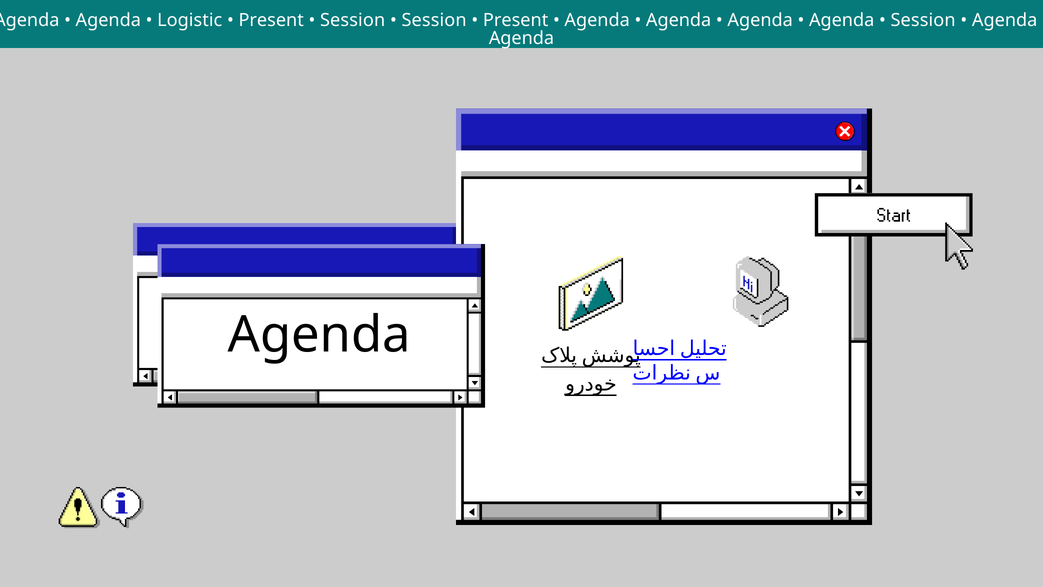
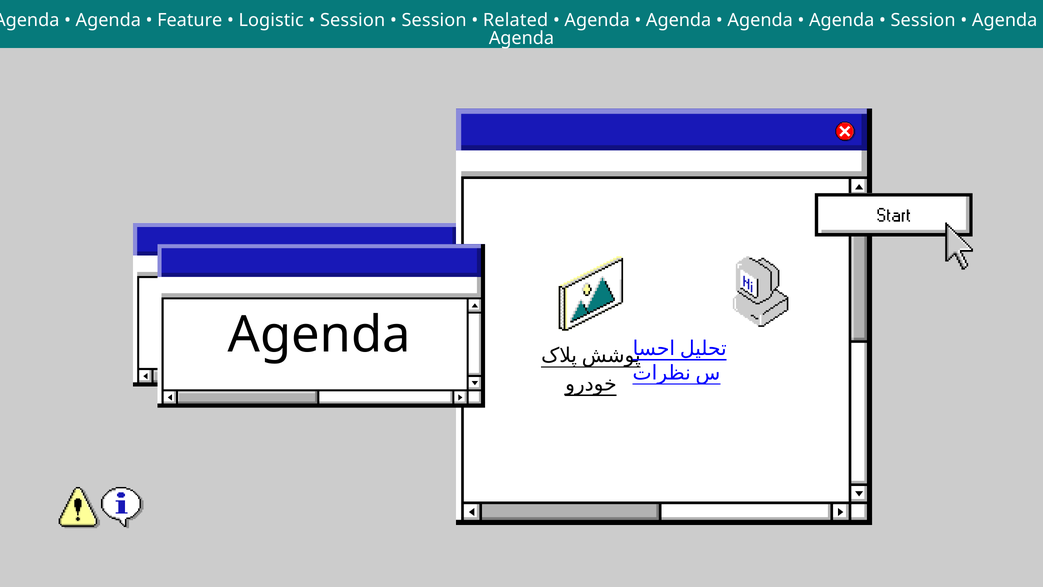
Logistic: Logistic -> Feature (190, 20)
Present: Present -> Logistic (271, 20)
Present: Present -> Related (516, 20)
